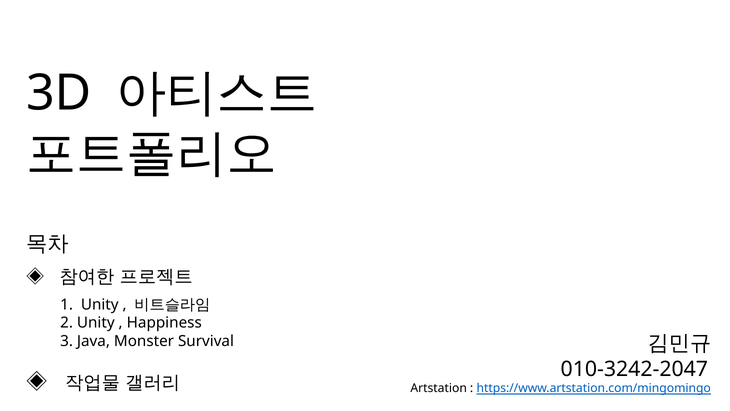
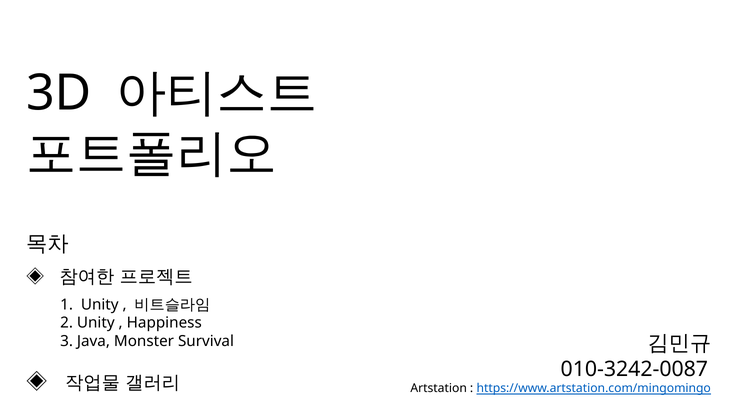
010-3242-2047: 010-3242-2047 -> 010-3242-0087 (634, 369)
